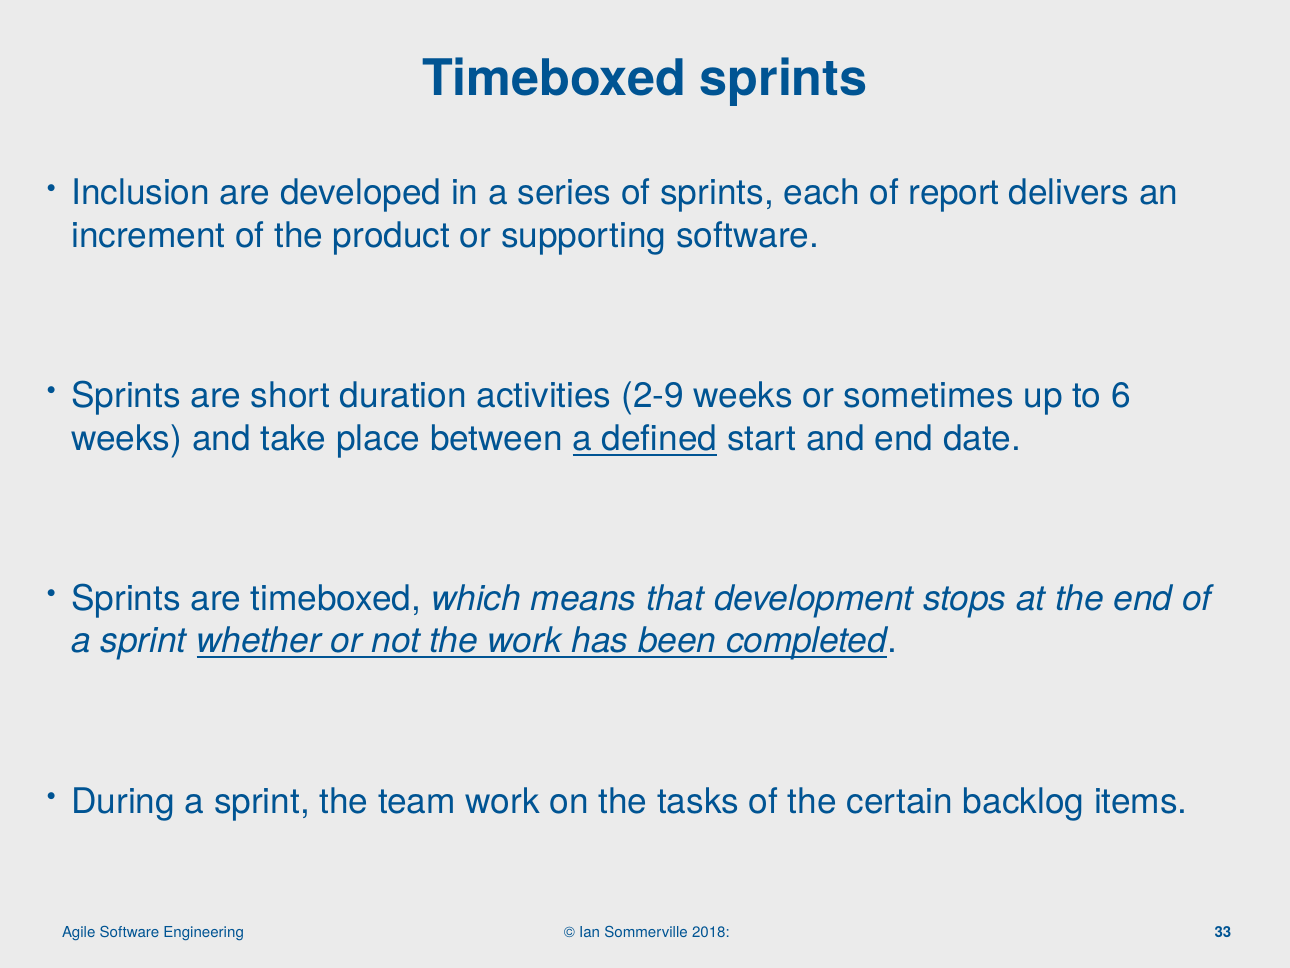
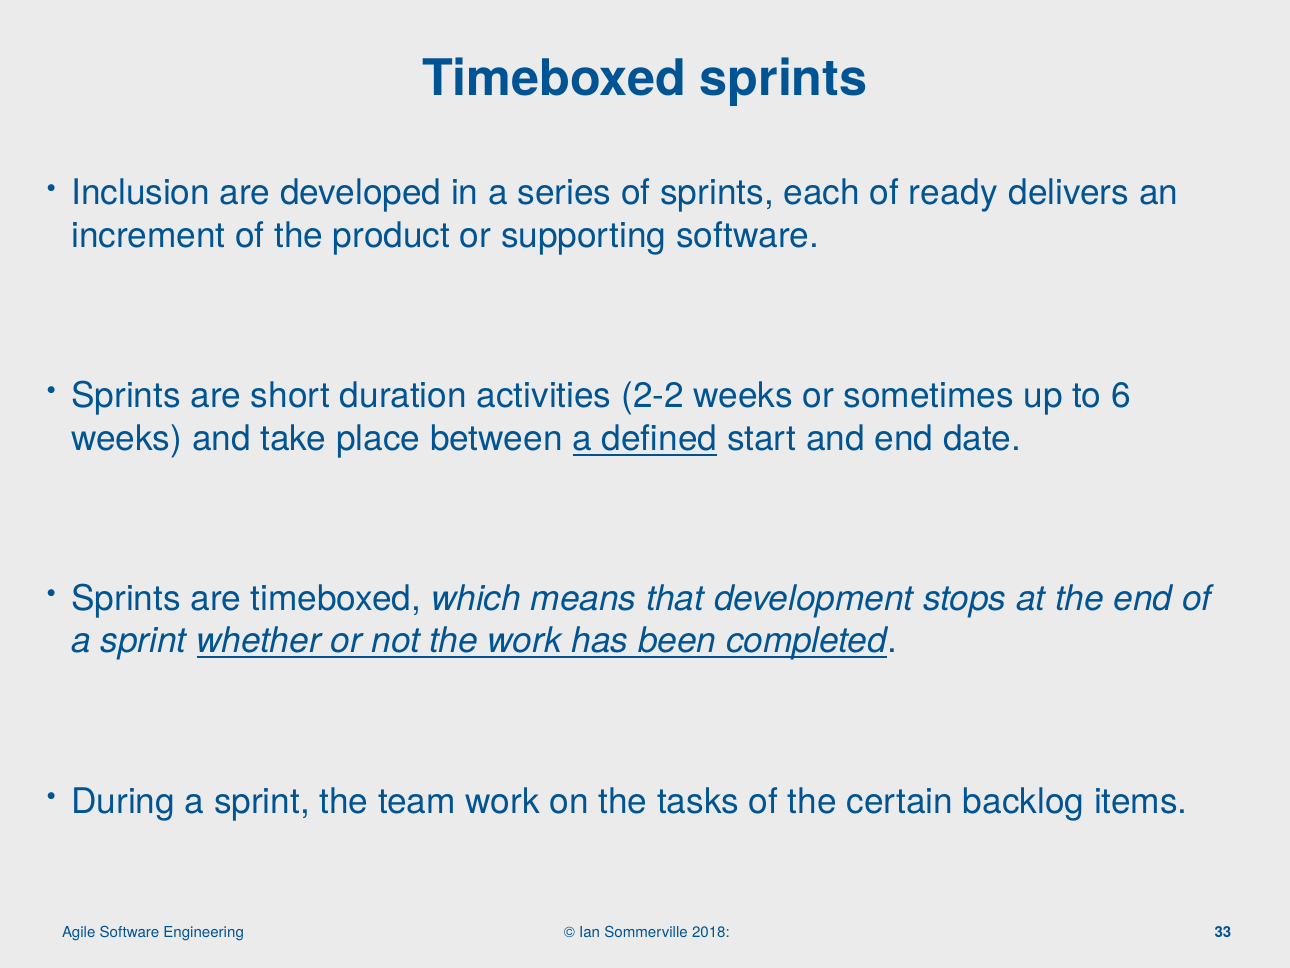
report: report -> ready (954, 193)
2-9: 2-9 -> 2-2 (653, 396)
